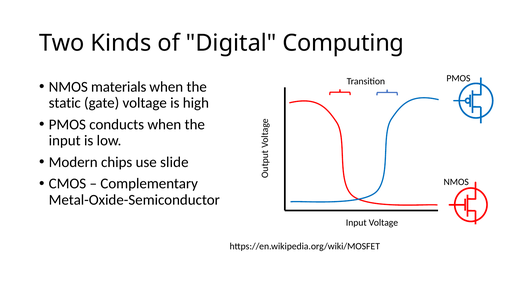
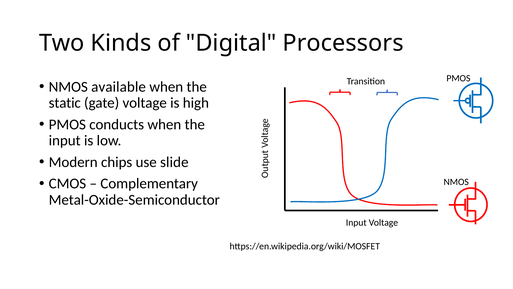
Computing: Computing -> Processors (343, 43)
materials: materials -> available (119, 87)
